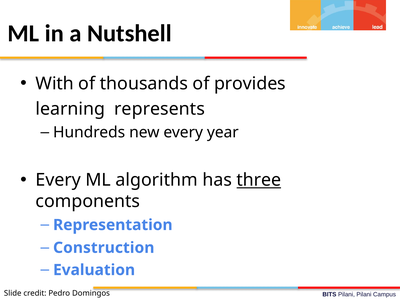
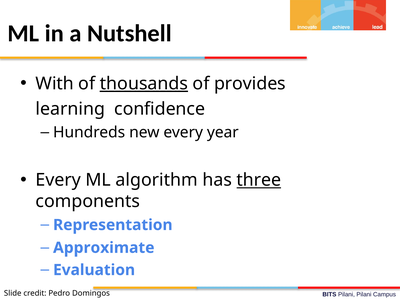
thousands underline: none -> present (144, 84)
represents: represents -> confidence (160, 109)
Construction: Construction -> Approximate (104, 248)
